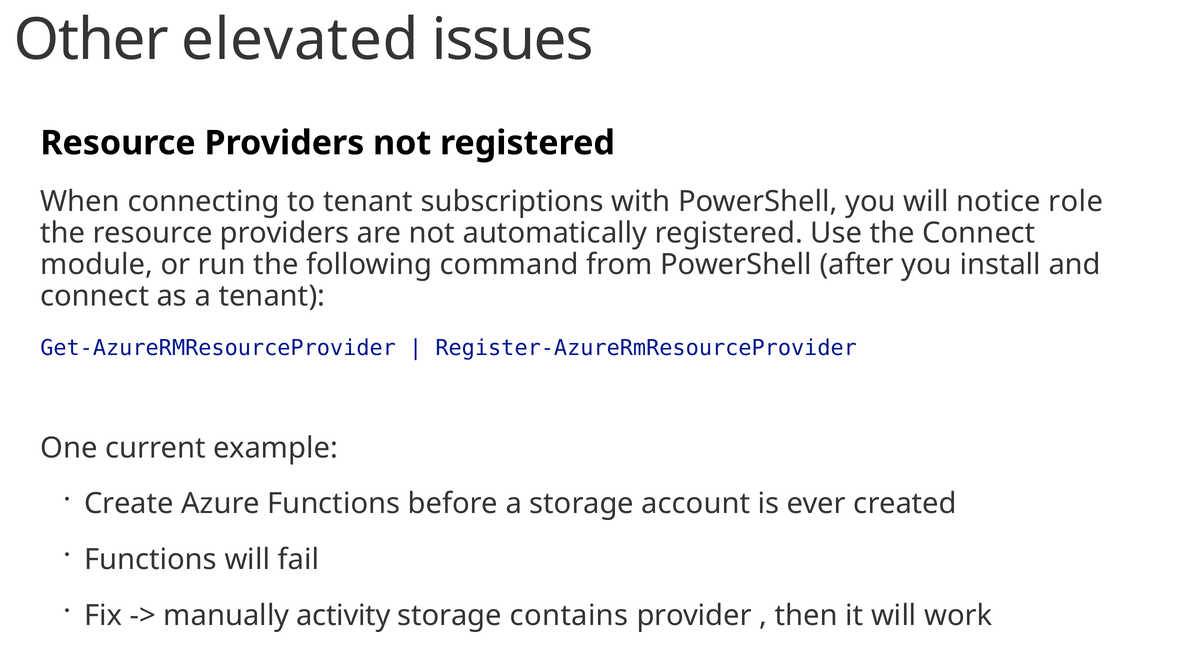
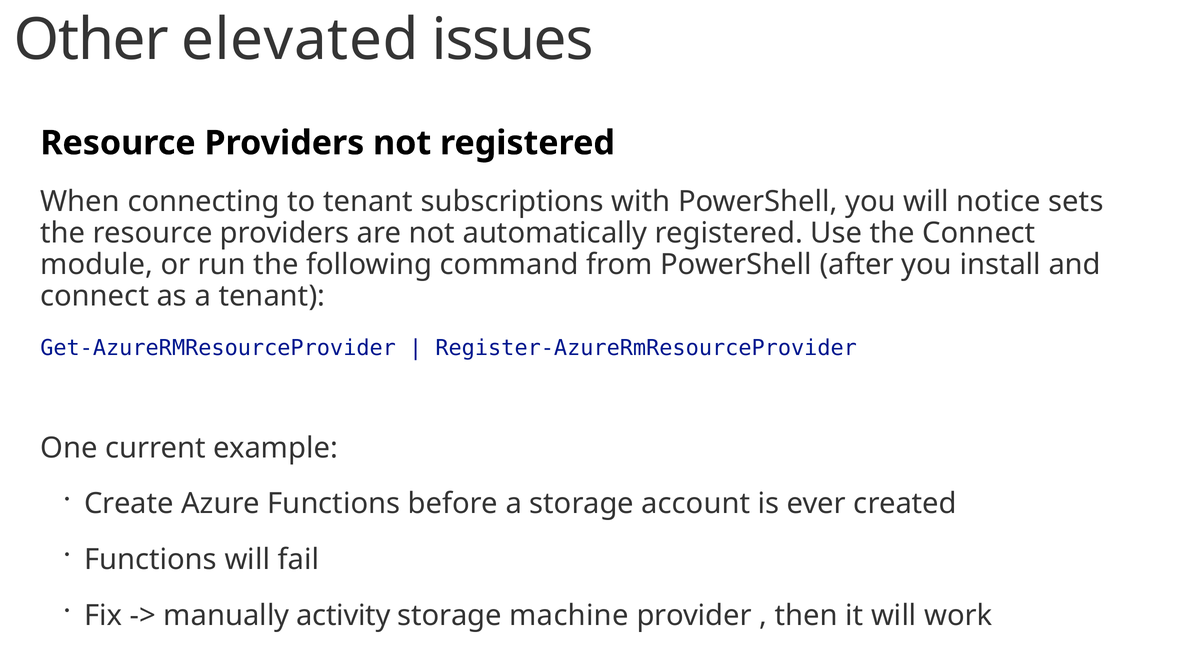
role: role -> sets (1076, 201)
contains: contains -> machine (569, 615)
